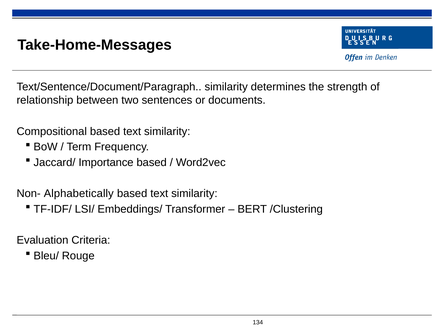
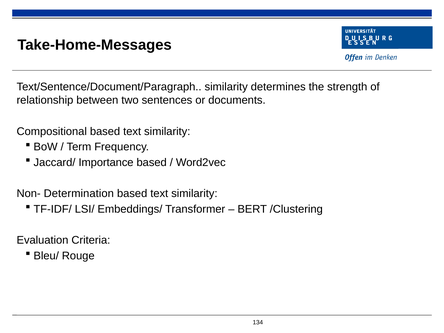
Alphabetically: Alphabetically -> Determination (79, 194)
